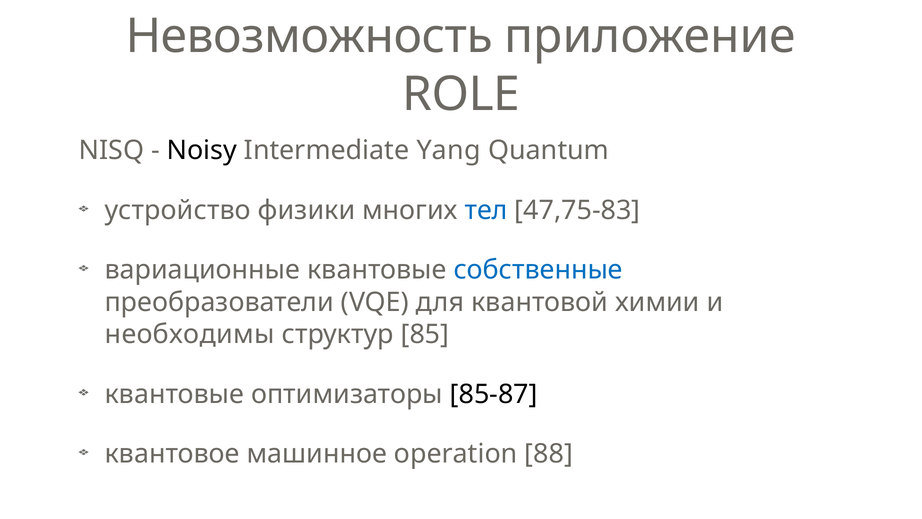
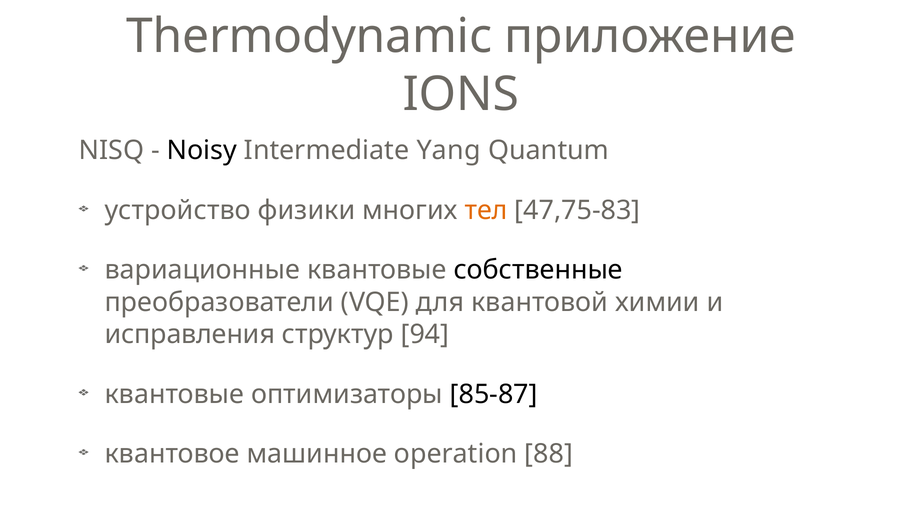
Невозможность: Невозможность -> Thermodynamic (309, 36)
ROLE: ROLE -> IONS (461, 94)
тел colour: blue -> orange (486, 210)
собственные colour: blue -> black (538, 270)
необходимы: необходимы -> исправления (190, 334)
85: 85 -> 94 (425, 334)
